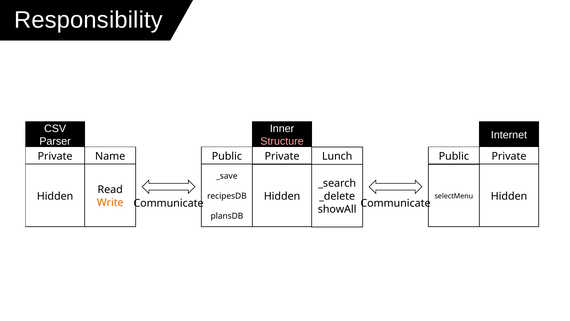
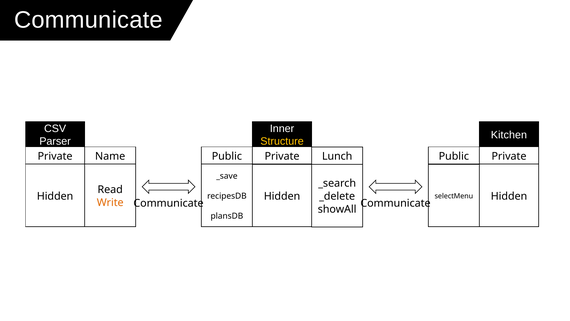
Responsibility: Responsibility -> Communicate (88, 20)
Internet: Internet -> Kitchen (509, 135)
Structure colour: pink -> yellow (282, 141)
